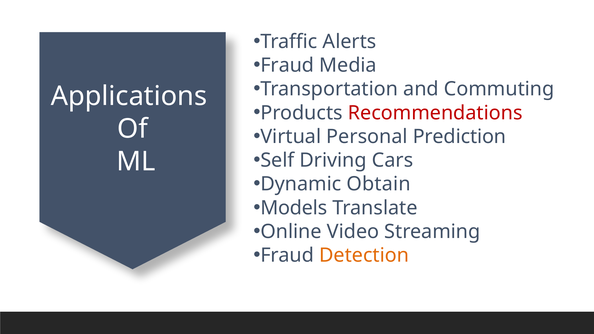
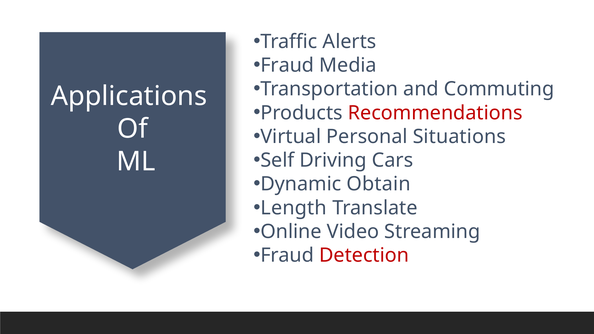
Prediction: Prediction -> Situations (459, 137)
Models: Models -> Length (294, 208)
Detection colour: orange -> red (364, 255)
